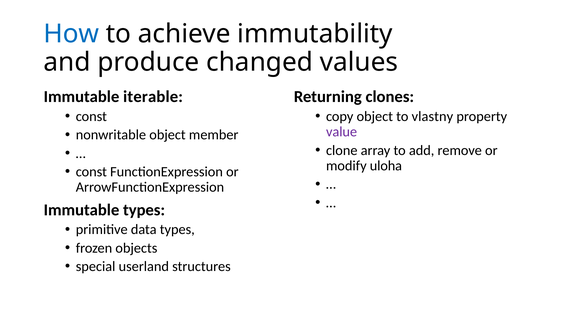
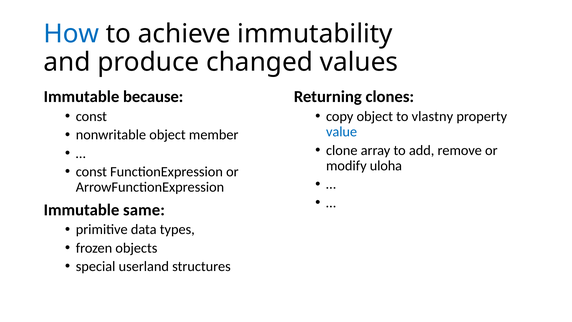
iterable: iterable -> because (153, 97)
value colour: purple -> blue (342, 132)
Immutable types: types -> same (144, 210)
